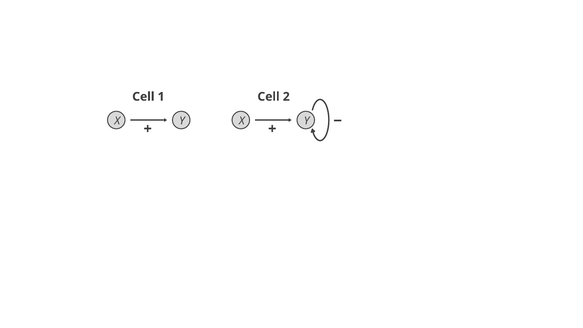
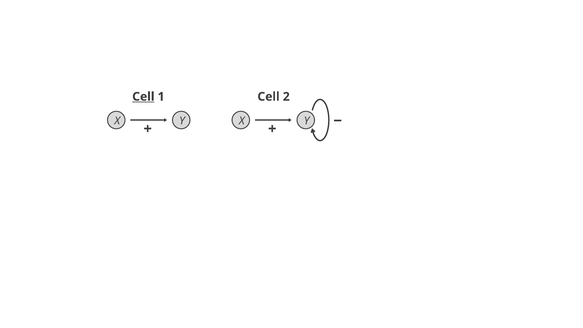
Cell underline: none -> present (143, 97)
